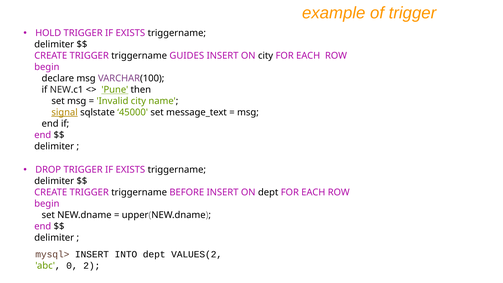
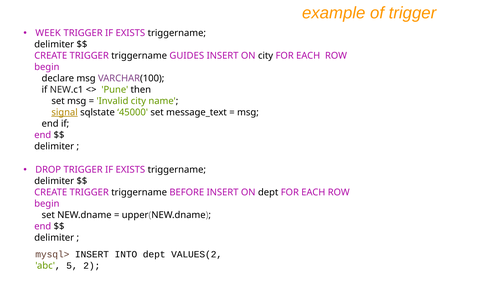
HOLD: HOLD -> WEEK (48, 33)
Pune underline: present -> none (115, 90)
0: 0 -> 5 (72, 266)
